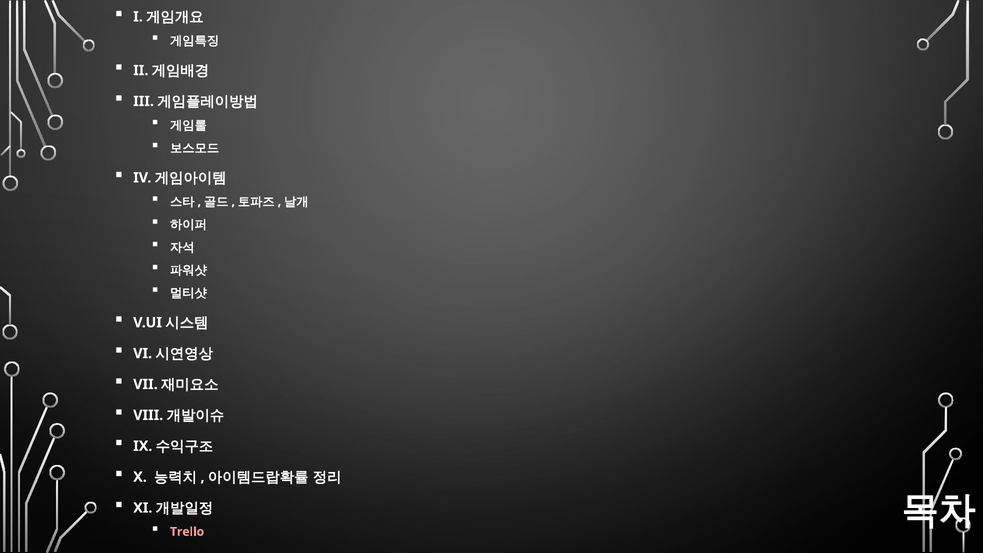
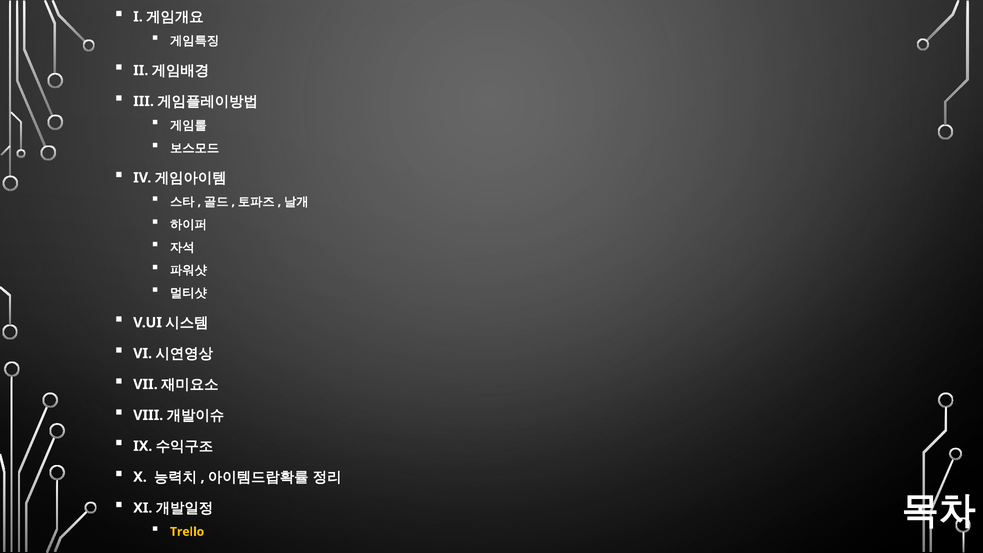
Trello colour: pink -> yellow (187, 532)
